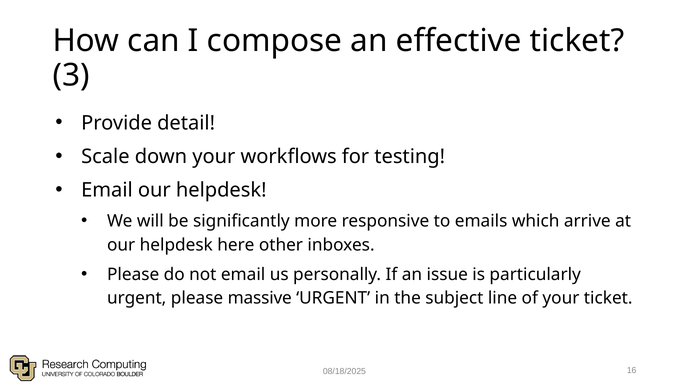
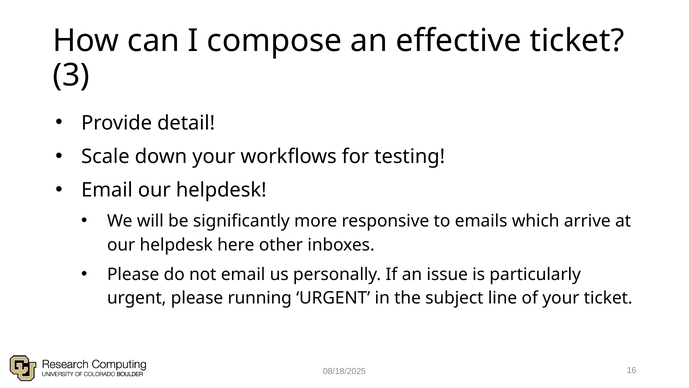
massive: massive -> running (260, 298)
